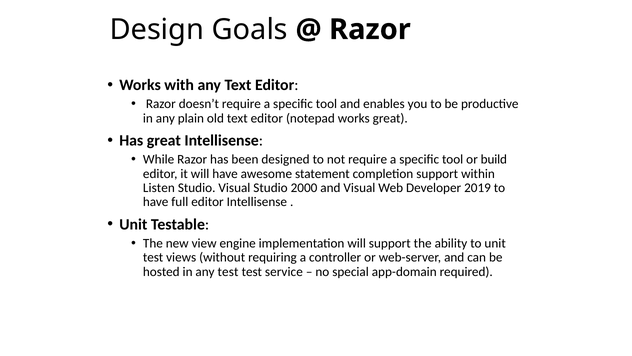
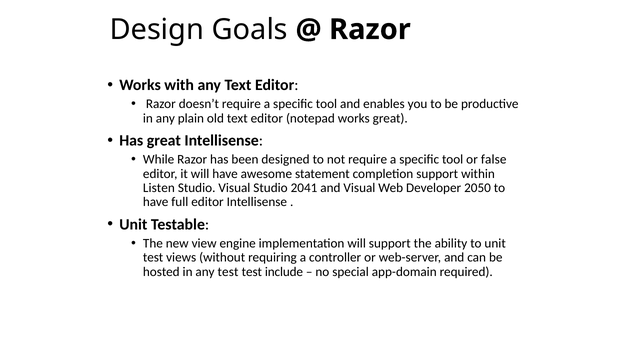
build: build -> false (494, 159)
2000: 2000 -> 2041 (304, 188)
2019: 2019 -> 2050 (478, 188)
service: service -> include (284, 271)
